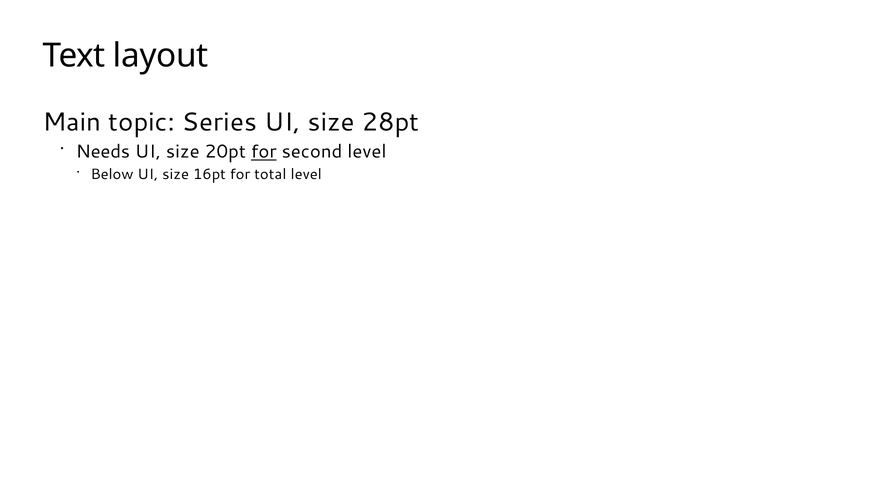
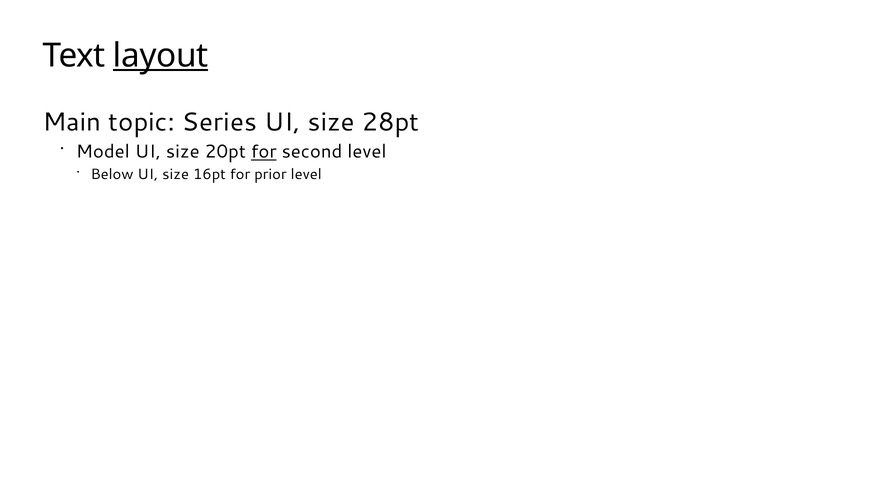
layout underline: none -> present (161, 56)
Needs: Needs -> Model (103, 152)
total: total -> prior (270, 175)
